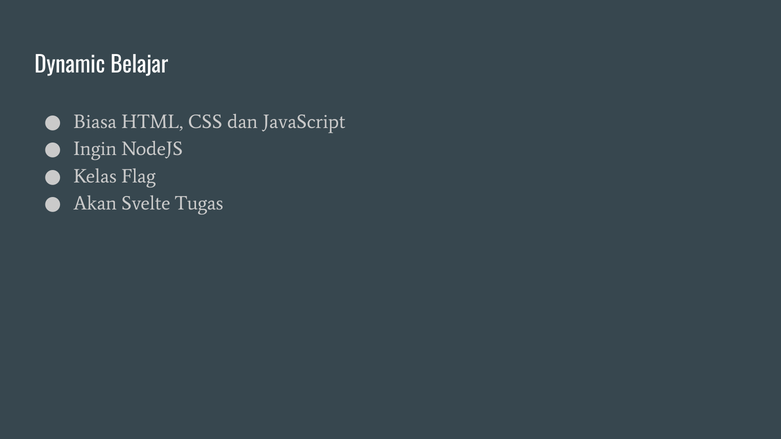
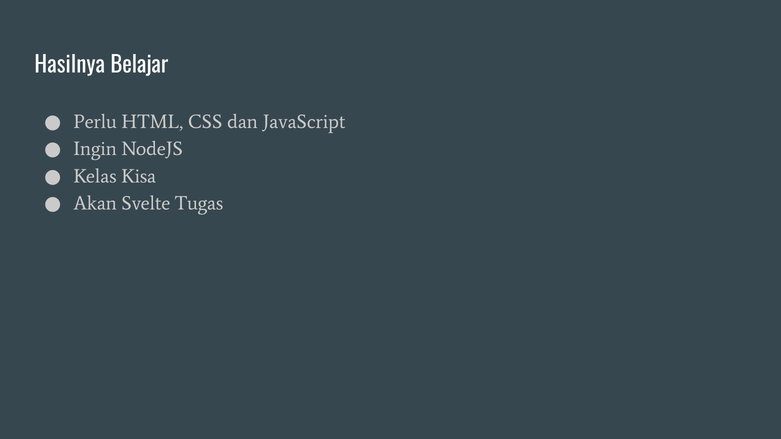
Dynamic: Dynamic -> Hasilnya (70, 66)
Biasa: Biasa -> Perlu (95, 122)
Flag: Flag -> Kisa (139, 176)
